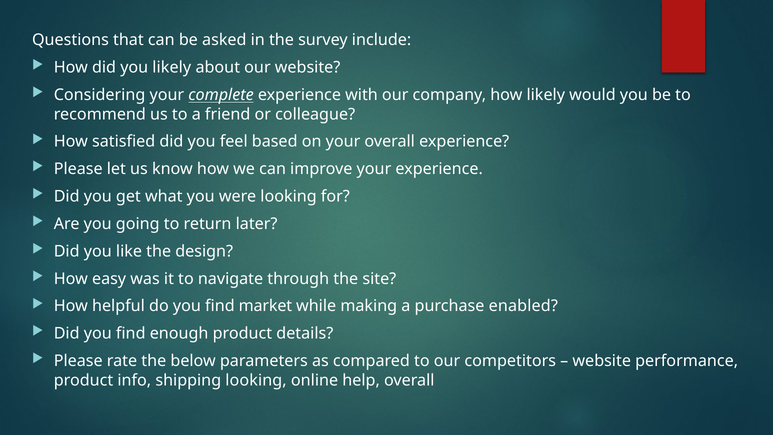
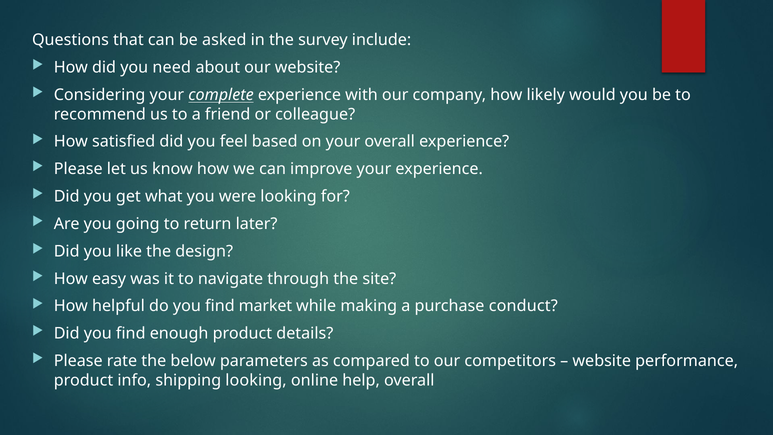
you likely: likely -> need (172, 67)
enabled: enabled -> conduct (523, 306)
